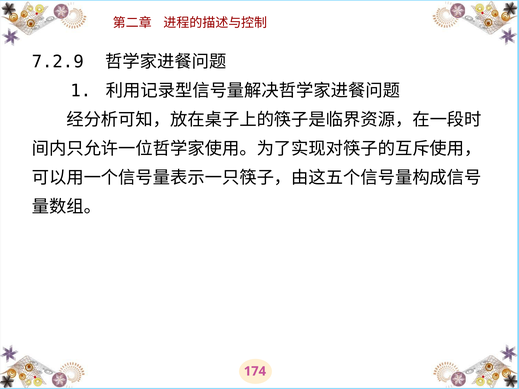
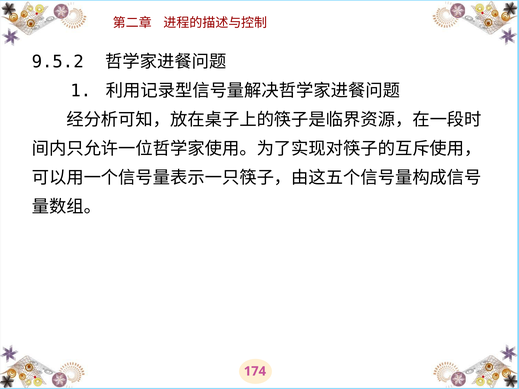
7.2.9: 7.2.9 -> 9.5.2 (58, 62)
